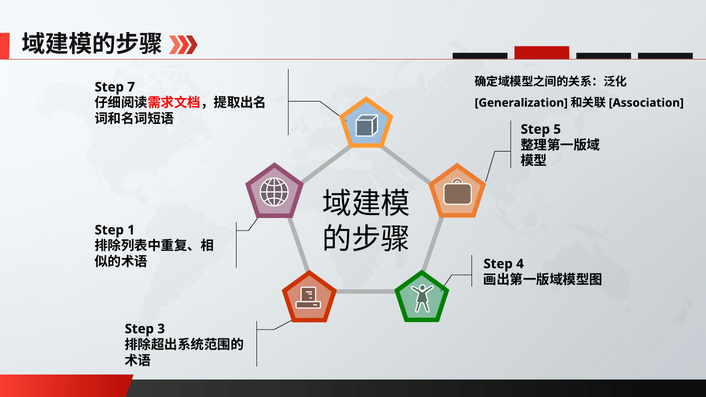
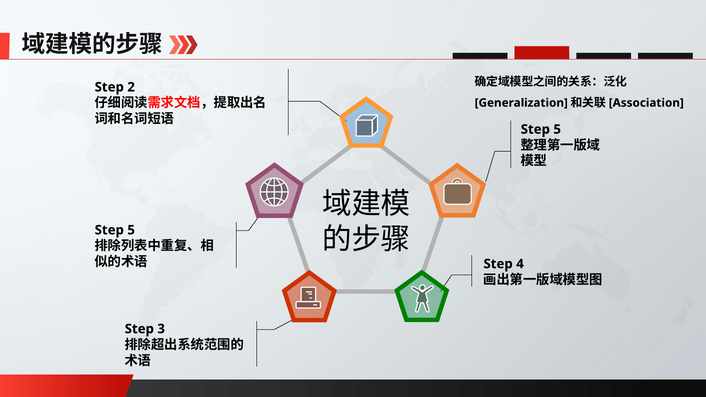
7: 7 -> 2 (131, 87)
1: 1 -> 5 (131, 230)
